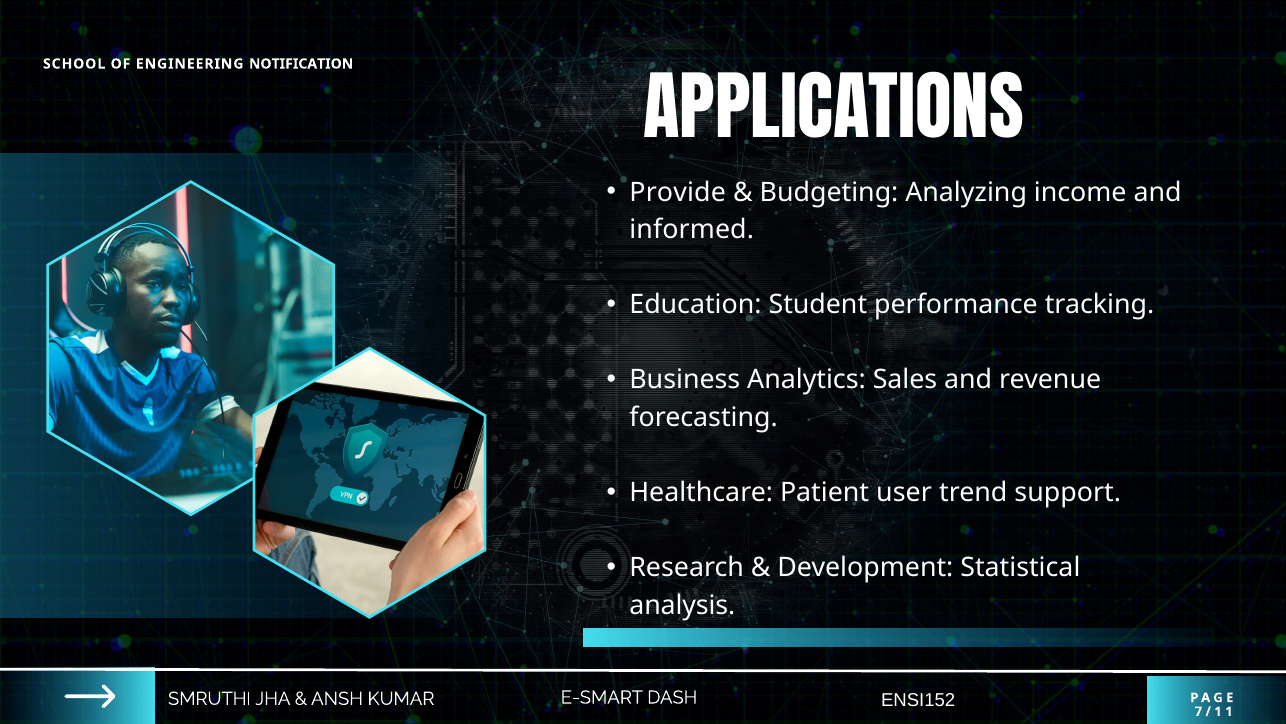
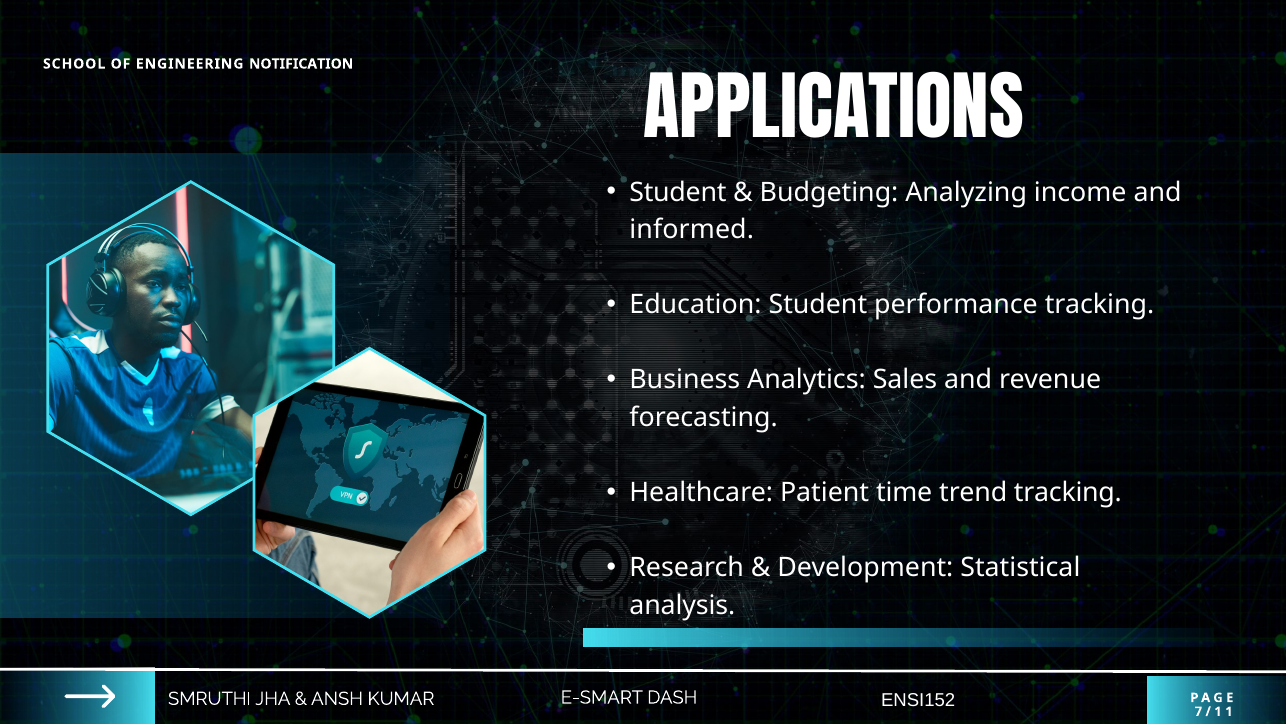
Provide: Provide -> Student (678, 192)
user: user -> time (904, 492)
trend support: support -> tracking (1068, 492)
